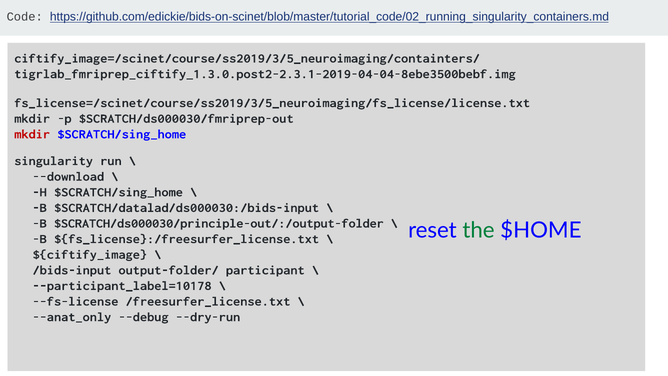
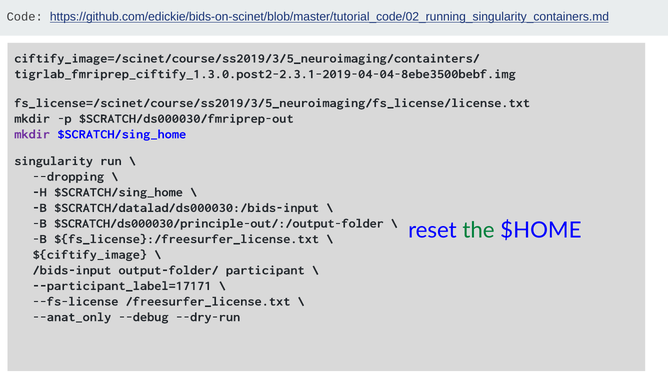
mkdir colour: red -> purple (32, 134)
--download: --download -> --dropping (68, 176)
--participant_label=10178: --participant_label=10178 -> --participant_label=17171 (122, 285)
